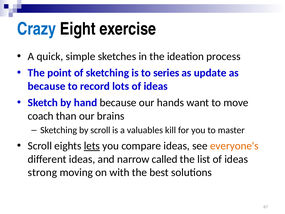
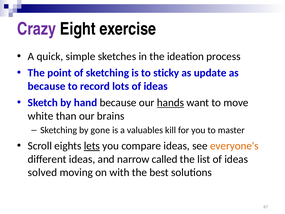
Crazy colour: blue -> purple (37, 29)
series: series -> sticky (166, 73)
hands underline: none -> present (170, 103)
coach: coach -> white (41, 116)
by scroll: scroll -> gone (100, 130)
strong: strong -> solved (42, 172)
